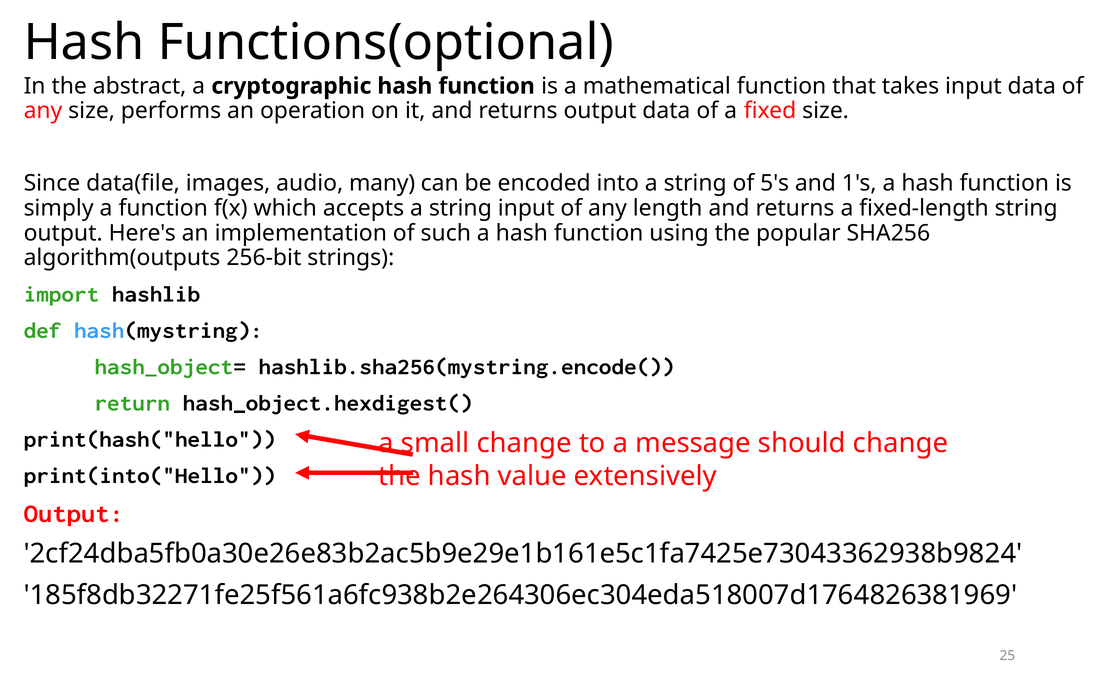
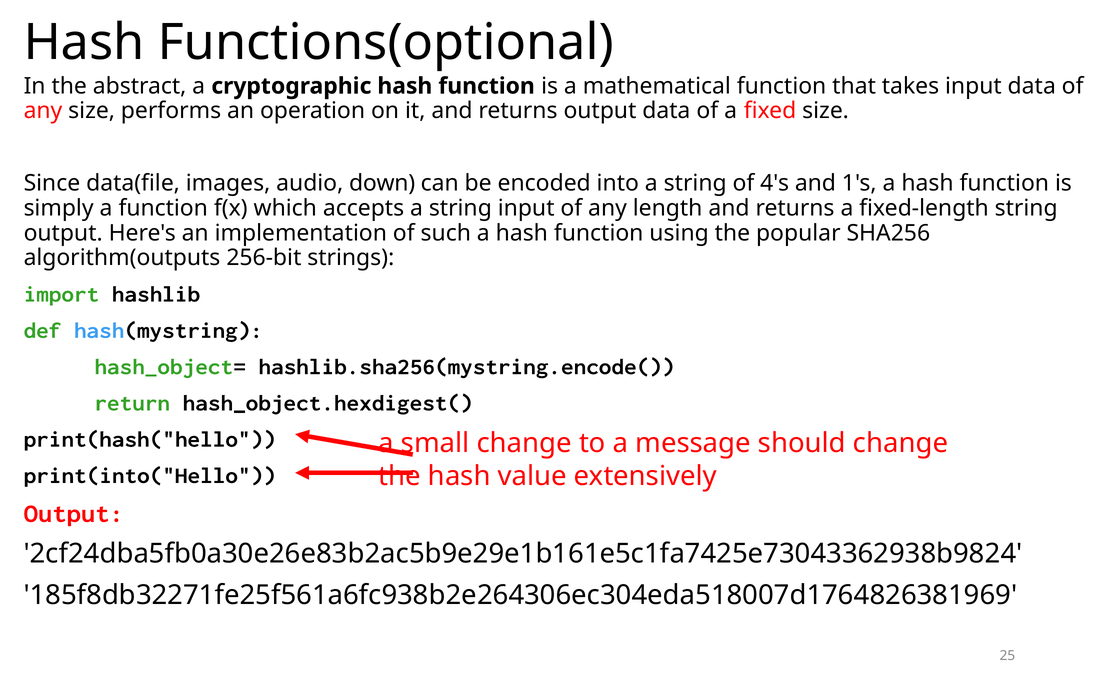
many: many -> down (382, 184)
5's: 5's -> 4's (775, 184)
